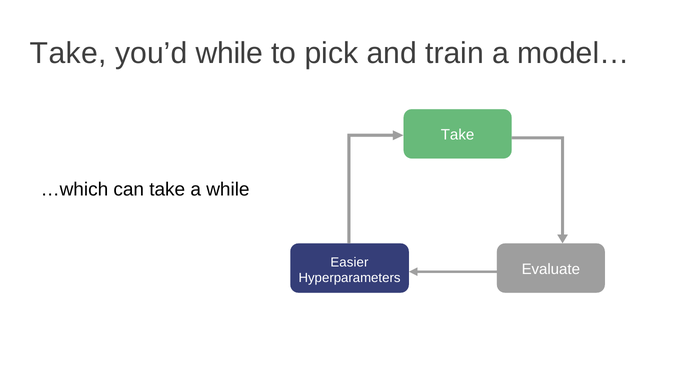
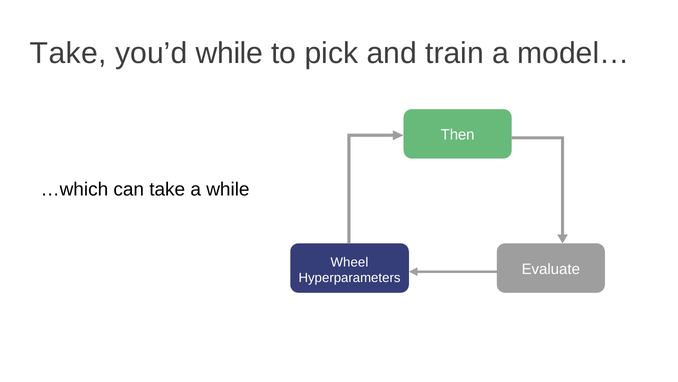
Take: Take -> Then (458, 135)
Easier: Easier -> Wheel (349, 262)
